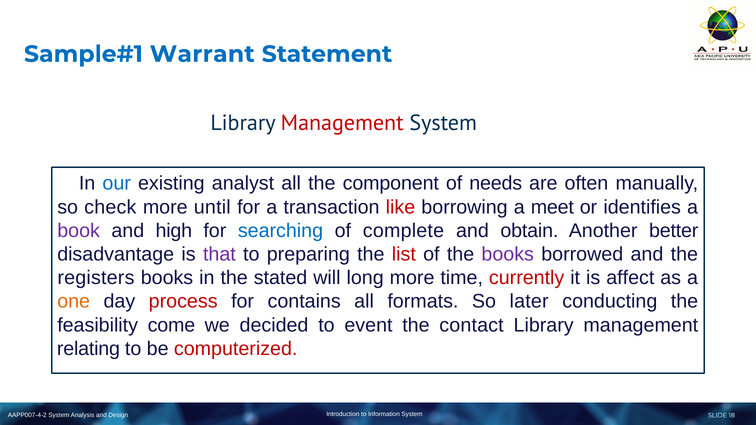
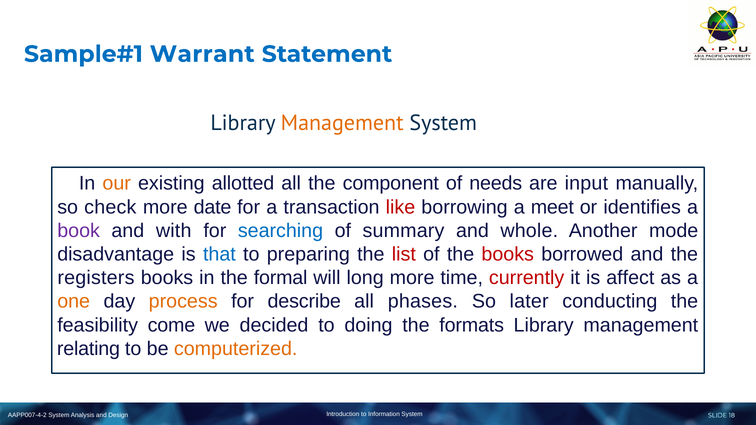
Management colour: red -> orange (342, 123)
our colour: blue -> orange (117, 184)
analyst: analyst -> allotted (243, 184)
often: often -> input (586, 184)
until: until -> date (212, 207)
high: high -> with (174, 231)
complete: complete -> summary (403, 231)
obtain: obtain -> whole (529, 231)
better: better -> mode (674, 231)
that colour: purple -> blue (219, 254)
books colour: purple -> red (508, 254)
stated: stated -> formal (281, 278)
process colour: red -> orange (183, 302)
contains: contains -> describe (304, 302)
formats: formats -> phases (423, 302)
event: event -> doing (368, 325)
contact: contact -> formats (472, 325)
computerized colour: red -> orange (236, 349)
